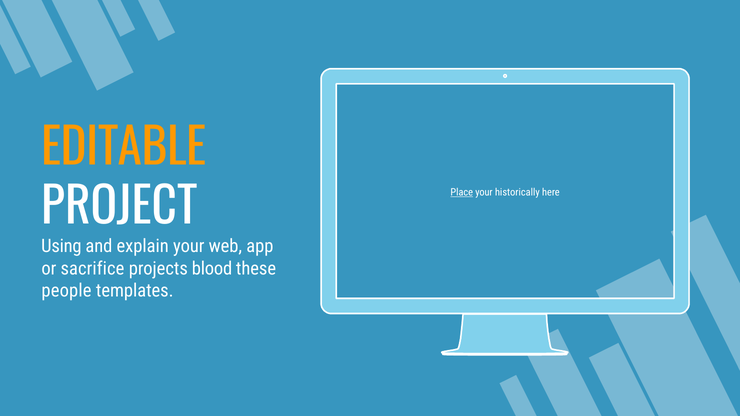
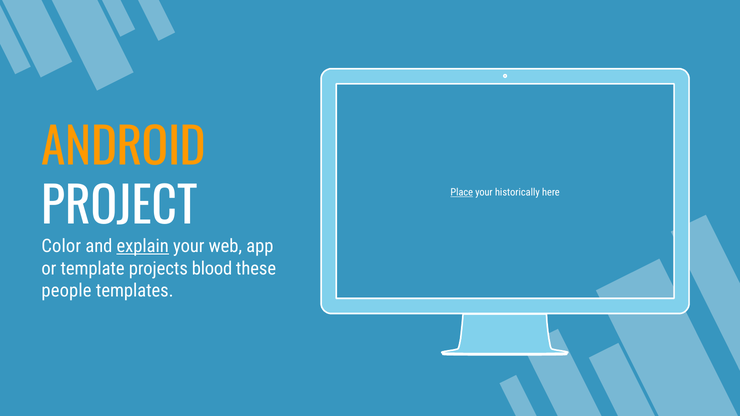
EDITABLE: EDITABLE -> ANDROID (124, 149)
Using: Using -> Color (61, 246)
explain underline: none -> present (143, 246)
sacrifice: sacrifice -> template (93, 269)
